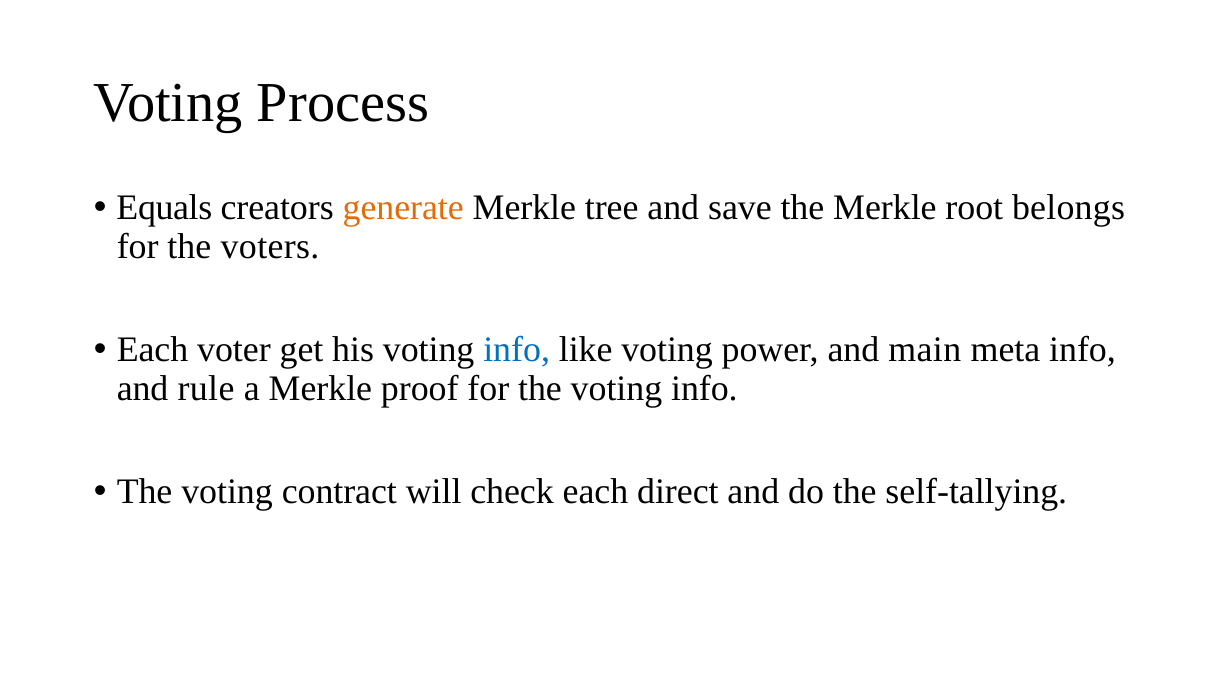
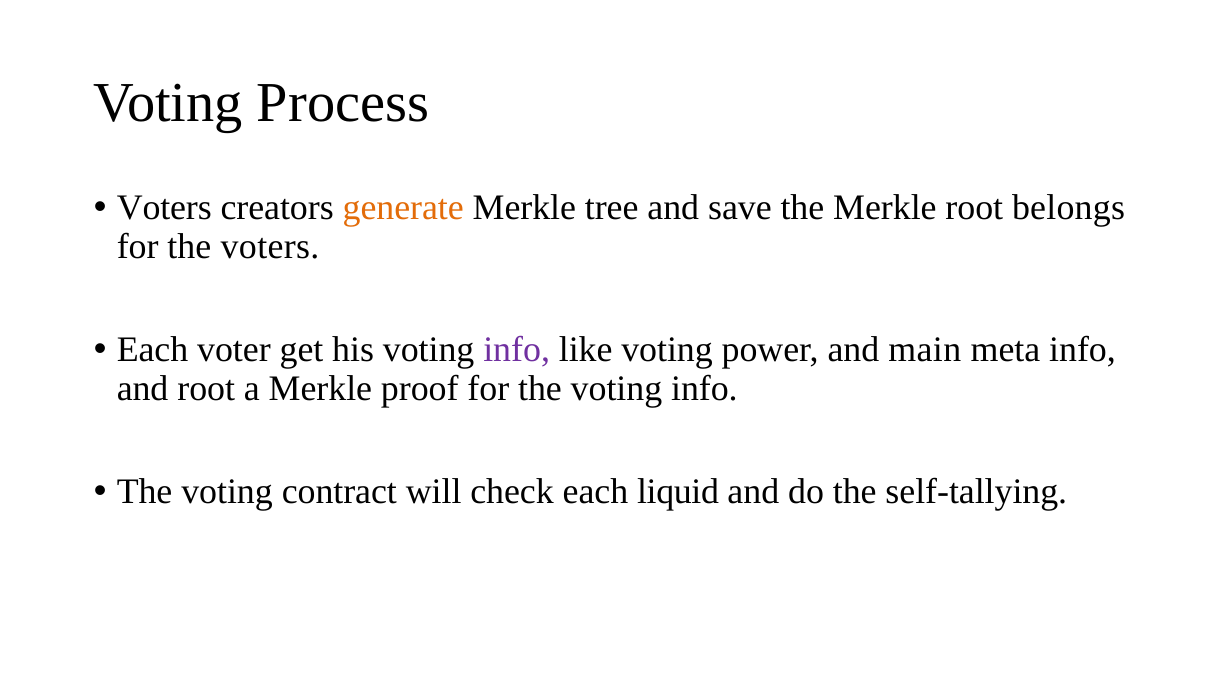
Equals: Equals -> Voters (164, 208)
info colour: blue -> purple (517, 350)
and rule: rule -> root (206, 389)
direct: direct -> liquid (678, 492)
